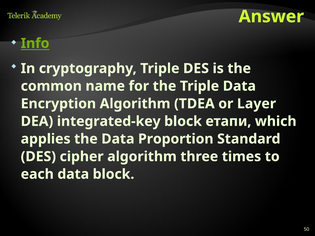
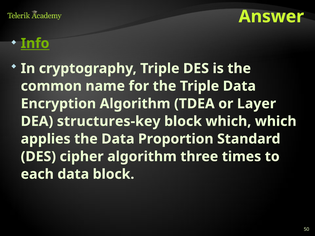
integrated-key: integrated-key -> structures-key (109, 121)
block етапи: етапи -> which (228, 121)
